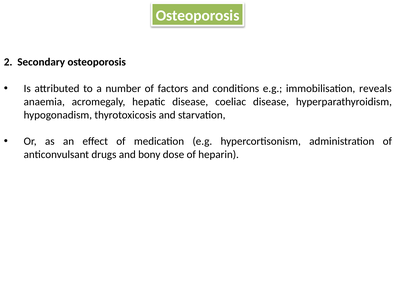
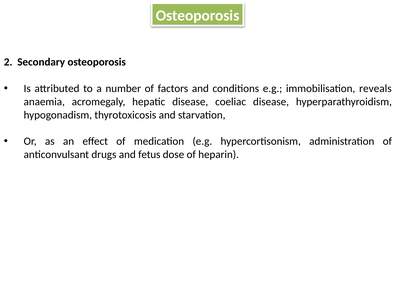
bony: bony -> fetus (149, 155)
